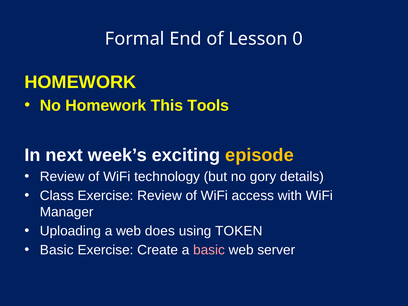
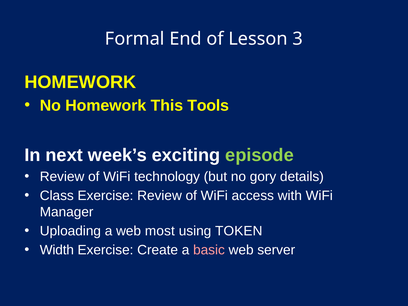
0: 0 -> 3 (298, 39)
episode colour: yellow -> light green (260, 155)
does: does -> most (160, 231)
Basic: Basic -> Width (57, 250)
